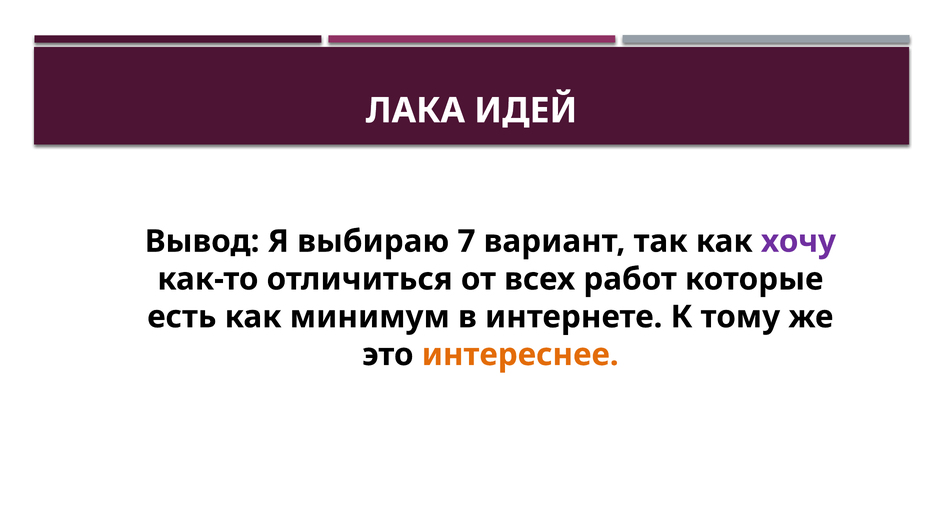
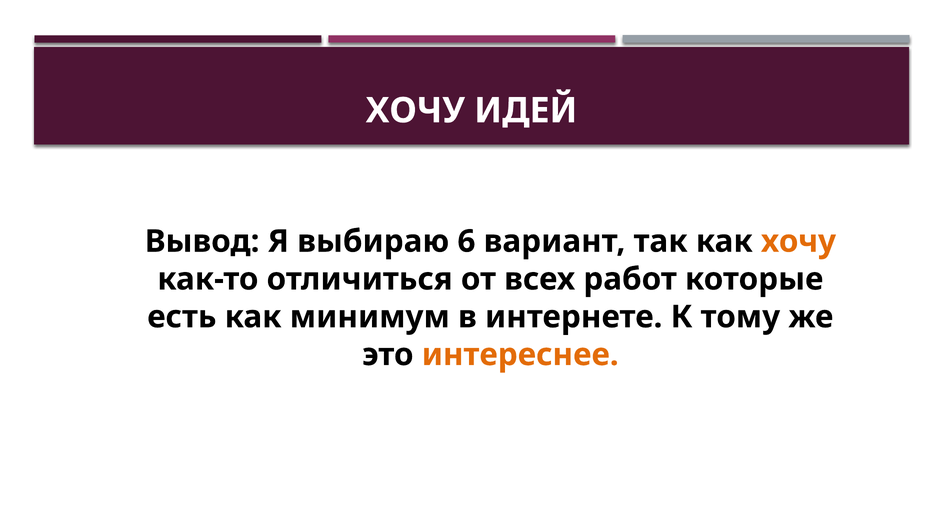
ЛАКА: ЛАКА -> ХОЧУ (415, 111)
7: 7 -> 6 (466, 241)
хочу colour: purple -> orange (798, 241)
